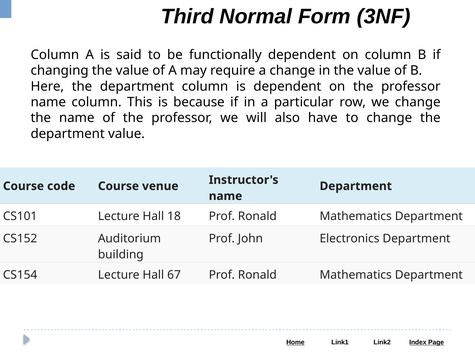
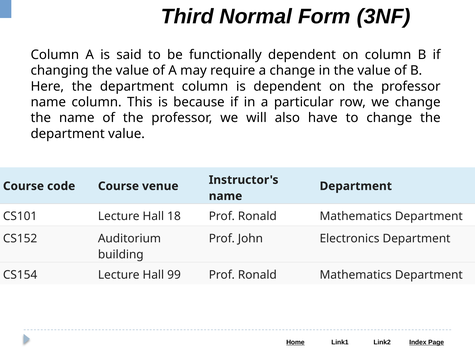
67: 67 -> 99 (174, 275)
